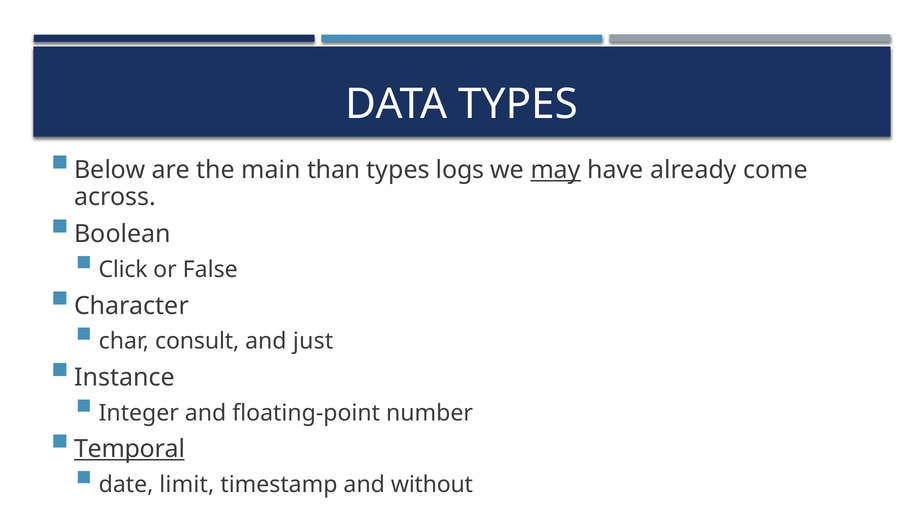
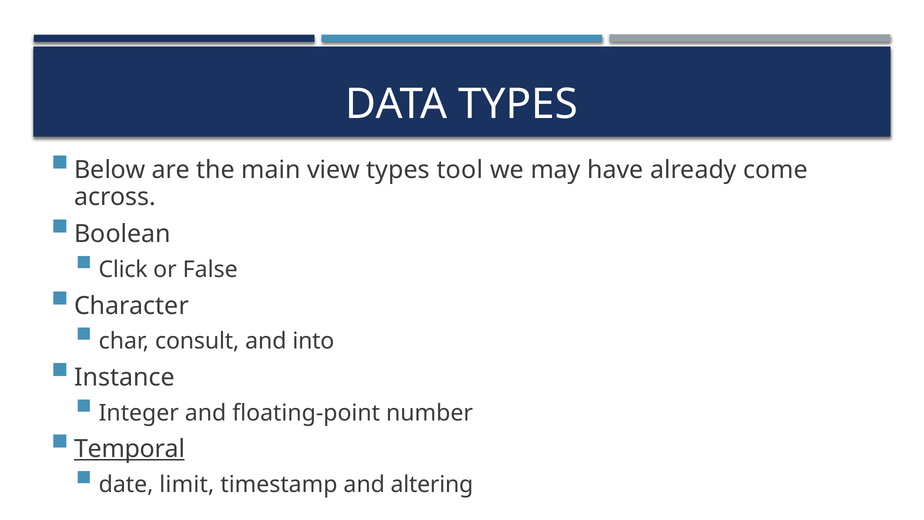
than: than -> view (334, 170)
logs: logs -> tool (460, 170)
may underline: present -> none (556, 170)
just: just -> into (313, 341)
without: without -> altering (432, 484)
